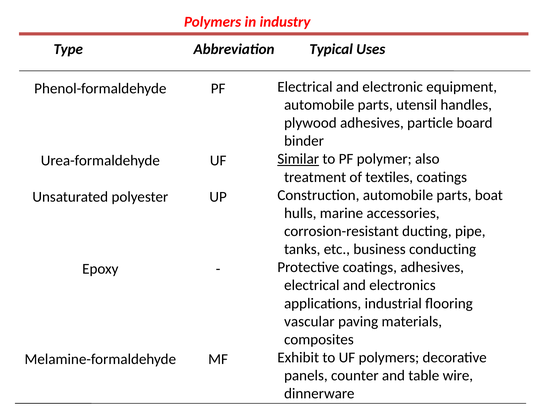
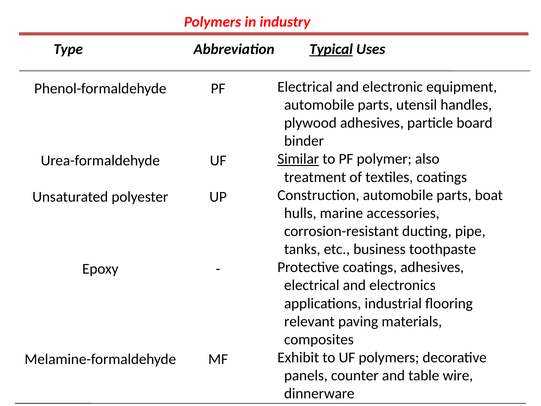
Typical underline: none -> present (331, 49)
conducting: conducting -> toothpaste (443, 249)
vascular: vascular -> relevant (309, 321)
